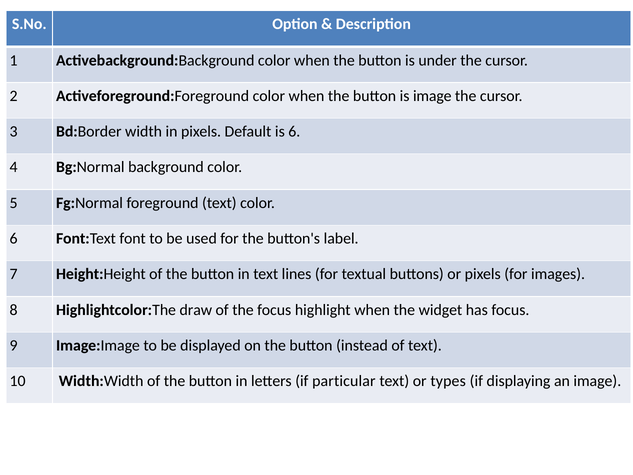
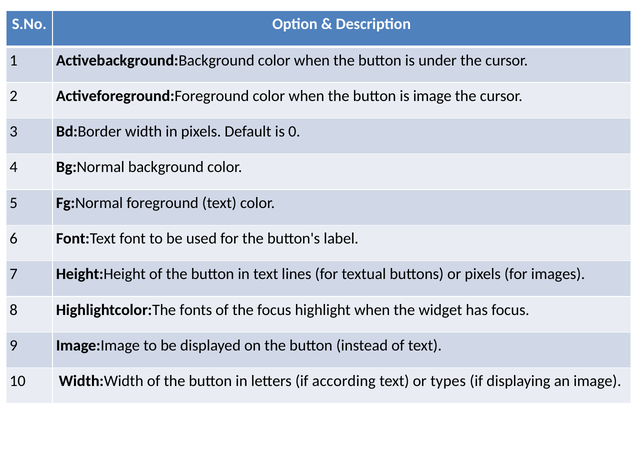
is 6: 6 -> 0 (294, 132)
draw: draw -> fonts (196, 310)
particular: particular -> according (344, 381)
